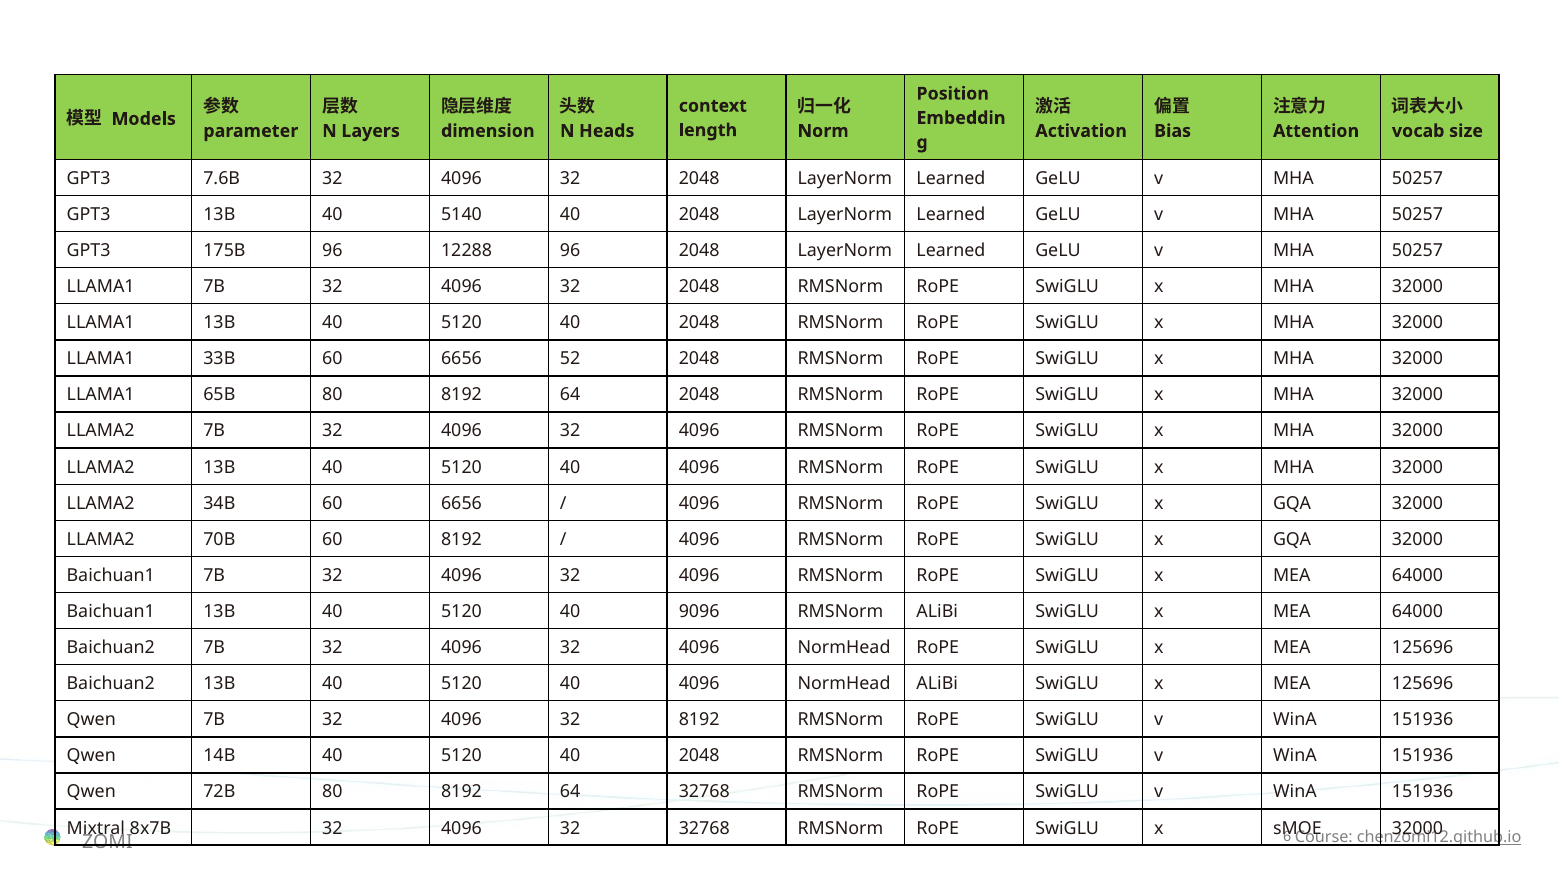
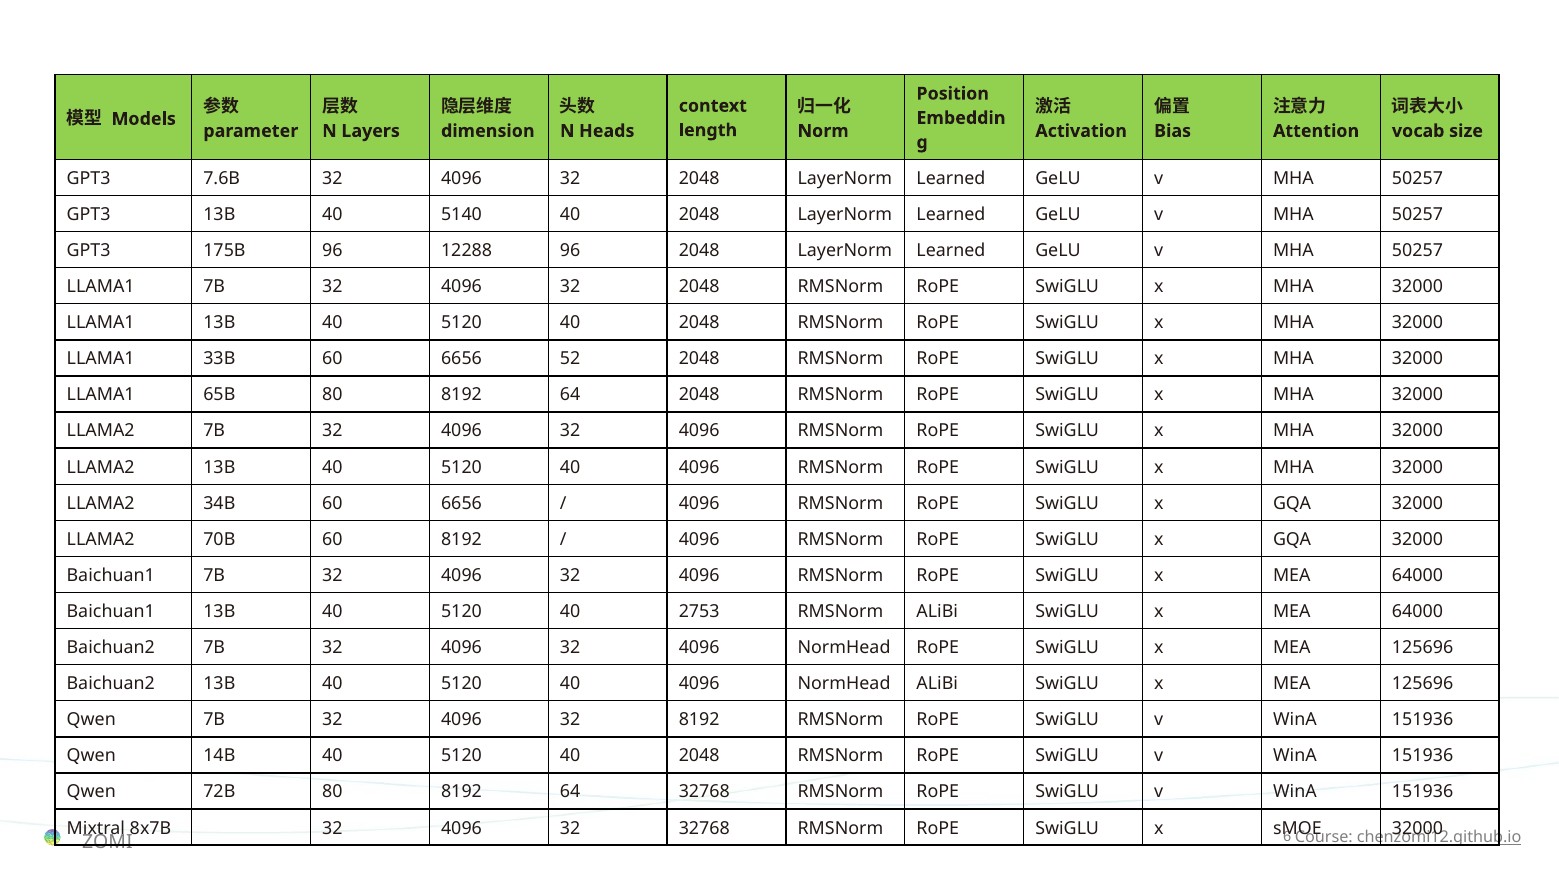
9096: 9096 -> 2753 (699, 611)
